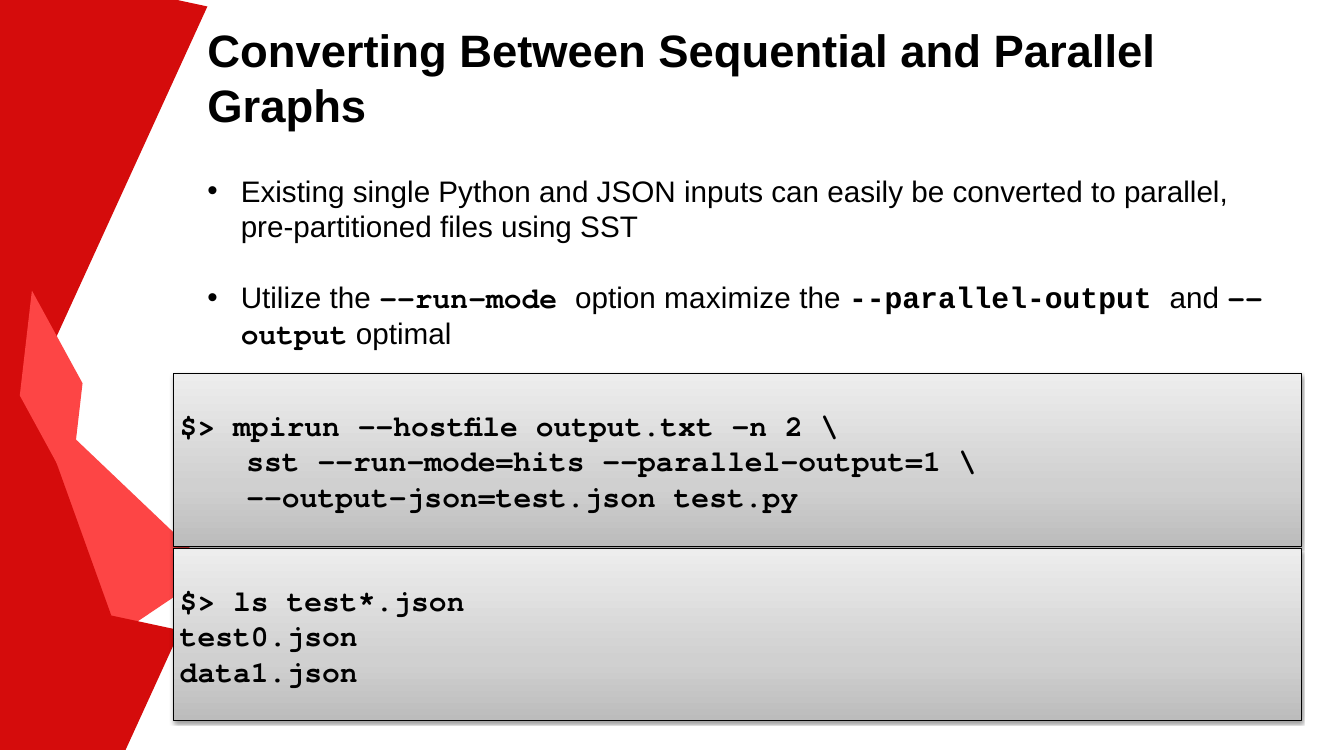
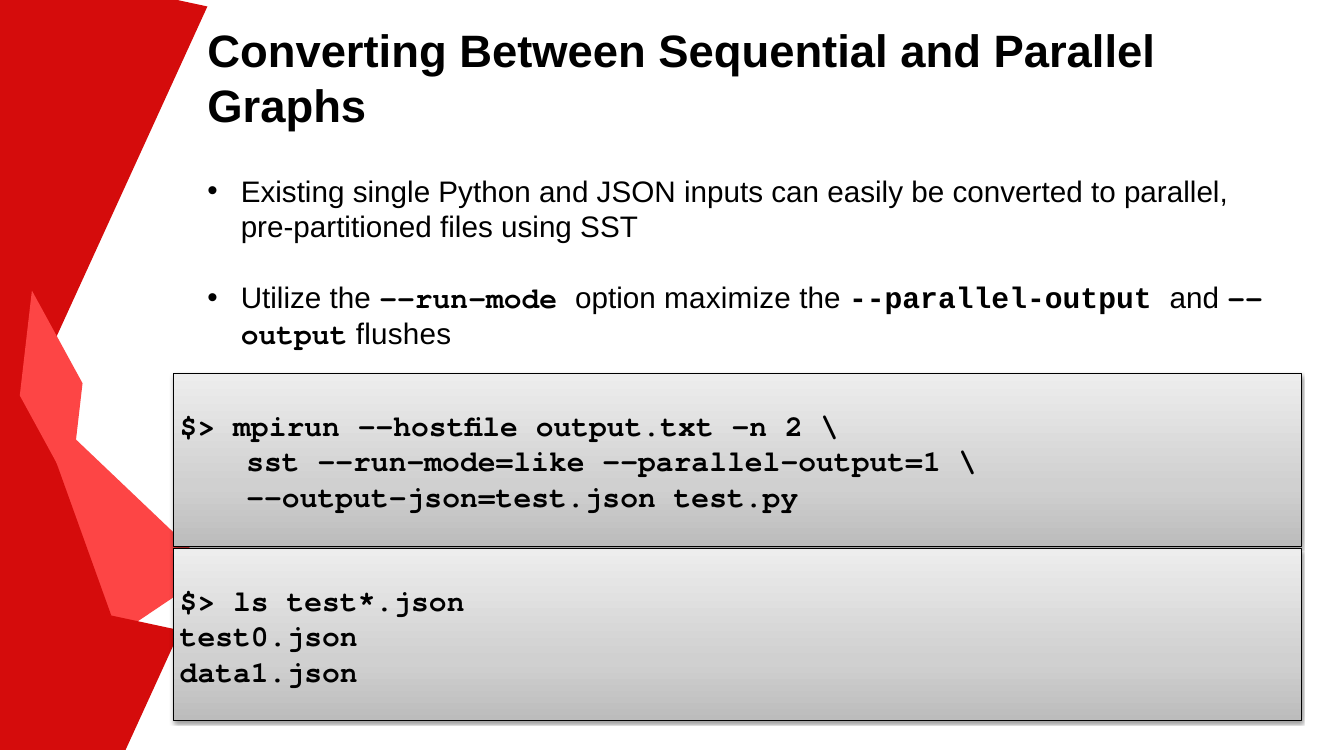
optimal: optimal -> flushes (403, 335)
--run-mode=hits: --run-mode=hits -> --run-mode=like (451, 462)
